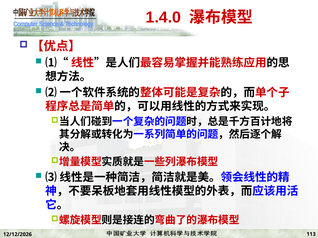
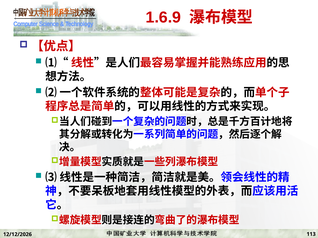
1.4.0: 1.4.0 -> 1.6.9 (163, 18)
